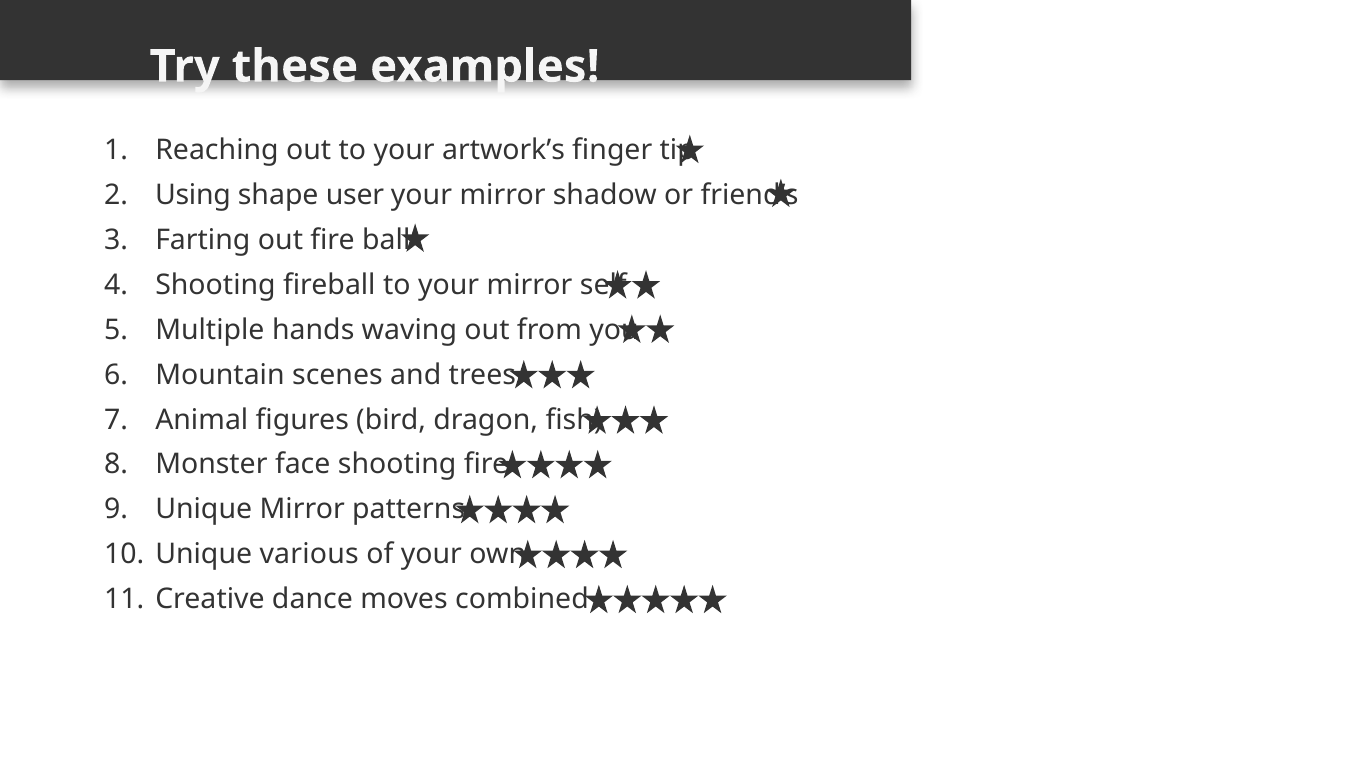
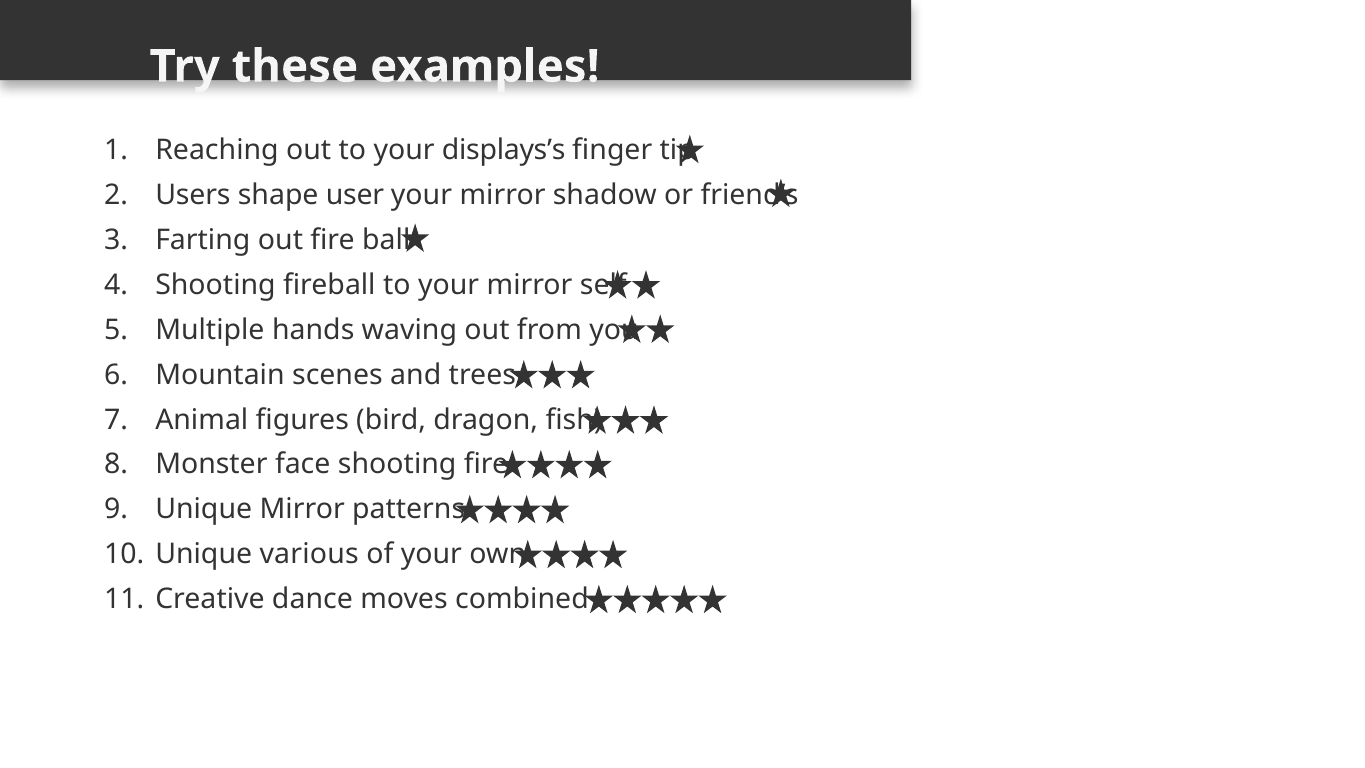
artwork’s: artwork’s -> displays’s (504, 150)
Using: Using -> Users (193, 195)
